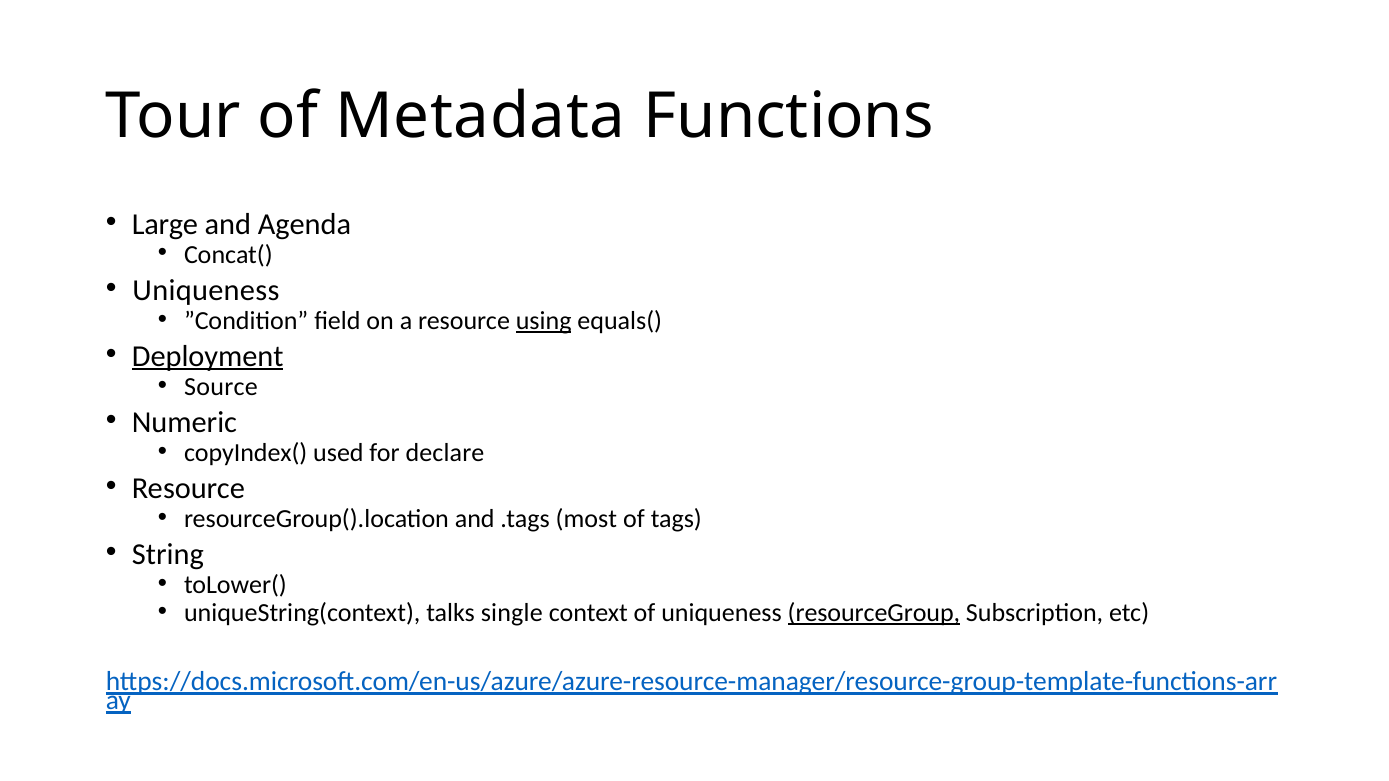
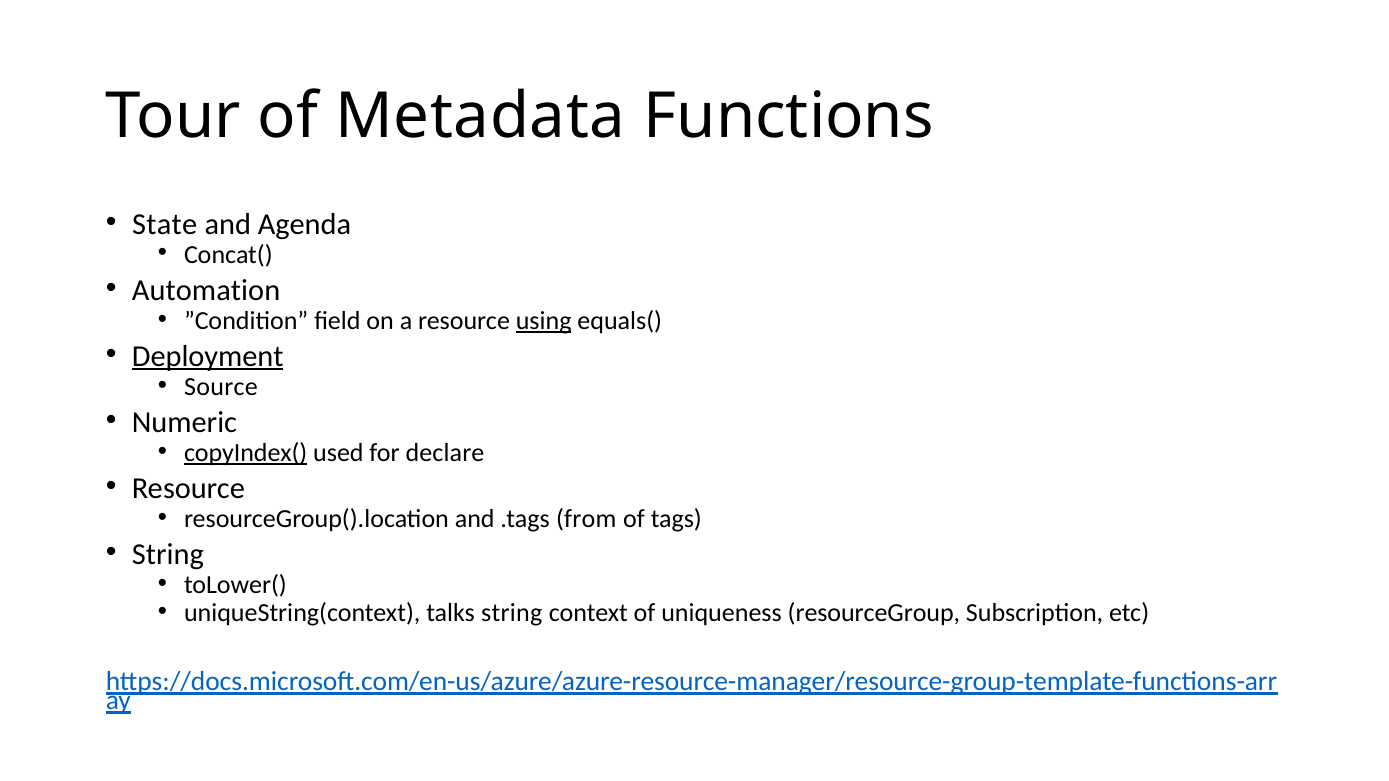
Large: Large -> State (165, 224)
Uniqueness: Uniqueness -> Automation (206, 290)
copyIndex( underline: none -> present (246, 453)
most: most -> from (586, 519)
talks single: single -> string (512, 613)
resourceGroup underline: present -> none (874, 613)
